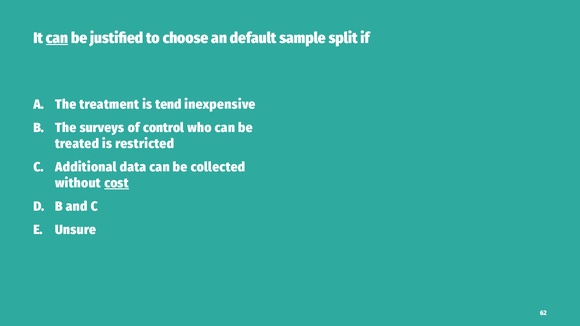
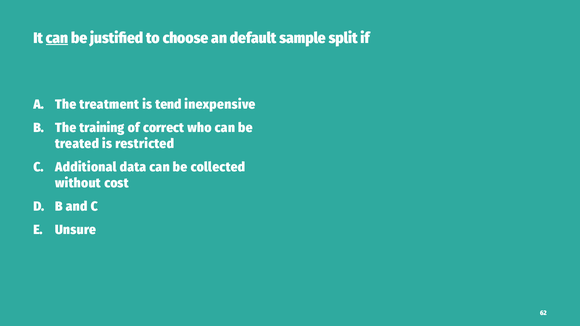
surveys: surveys -> training (102, 128)
control: control -> correct (164, 128)
cost underline: present -> none (116, 183)
